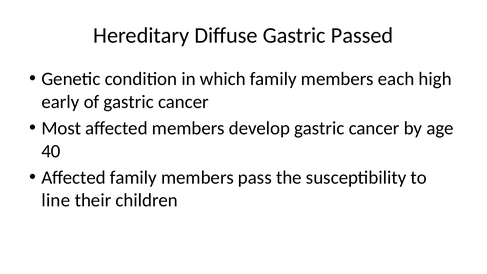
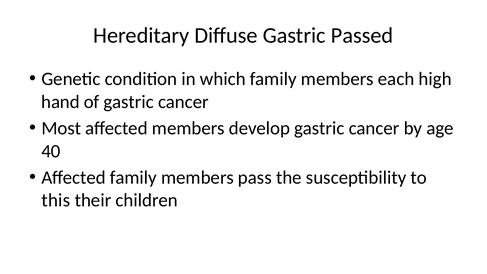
early: early -> hand (60, 102)
line: line -> this (56, 200)
